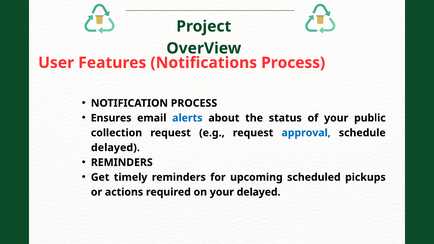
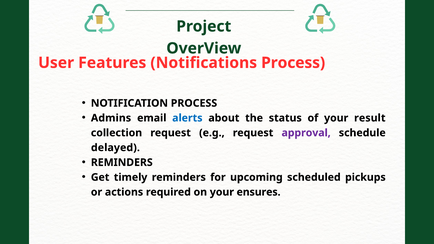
Ensures: Ensures -> Admins (111, 118)
public: public -> result (370, 118)
approval colour: blue -> purple (306, 133)
your delayed: delayed -> ensures (259, 192)
